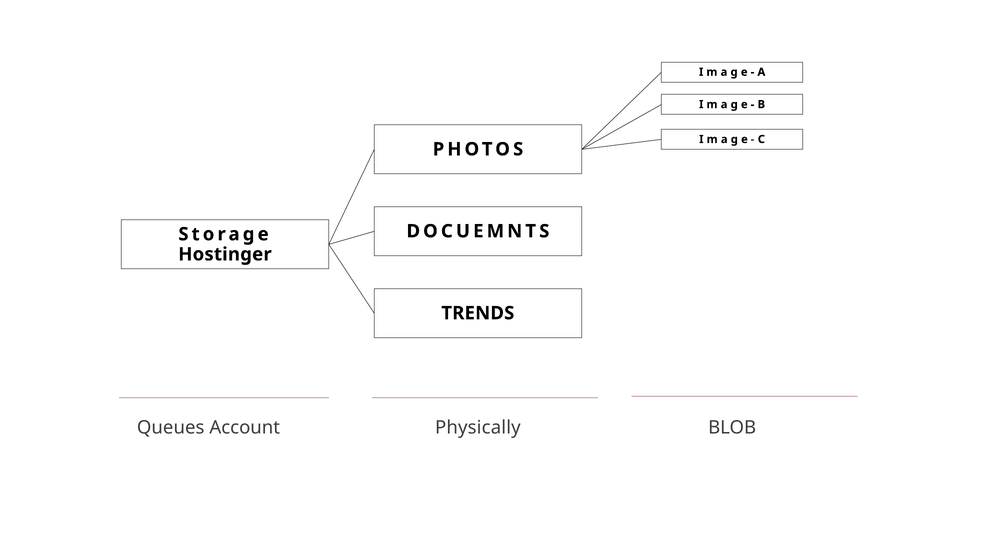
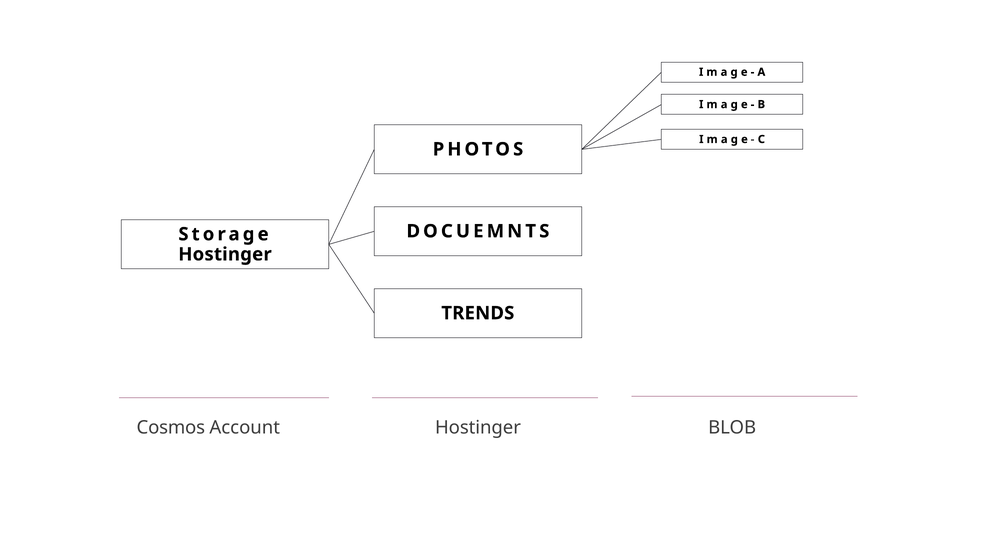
Queues: Queues -> Cosmos (171, 427)
Account Physically: Physically -> Hostinger (478, 427)
